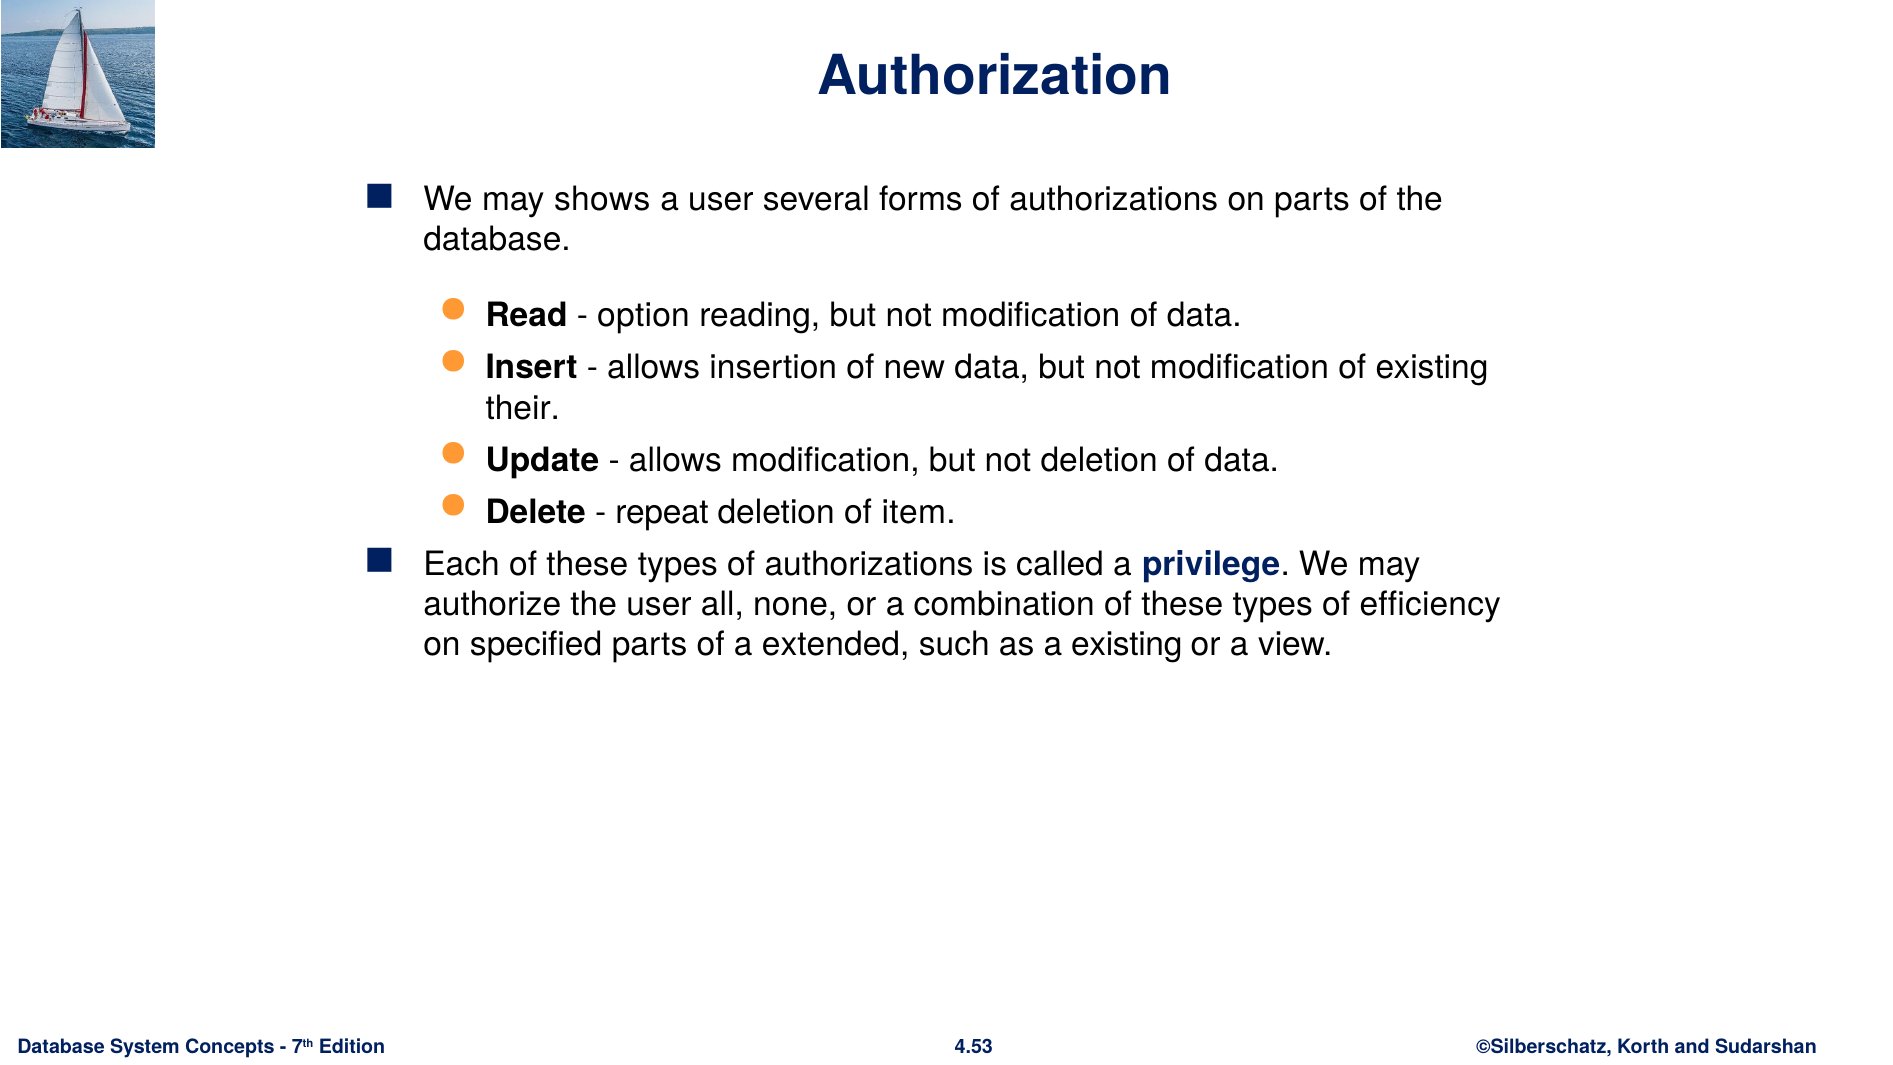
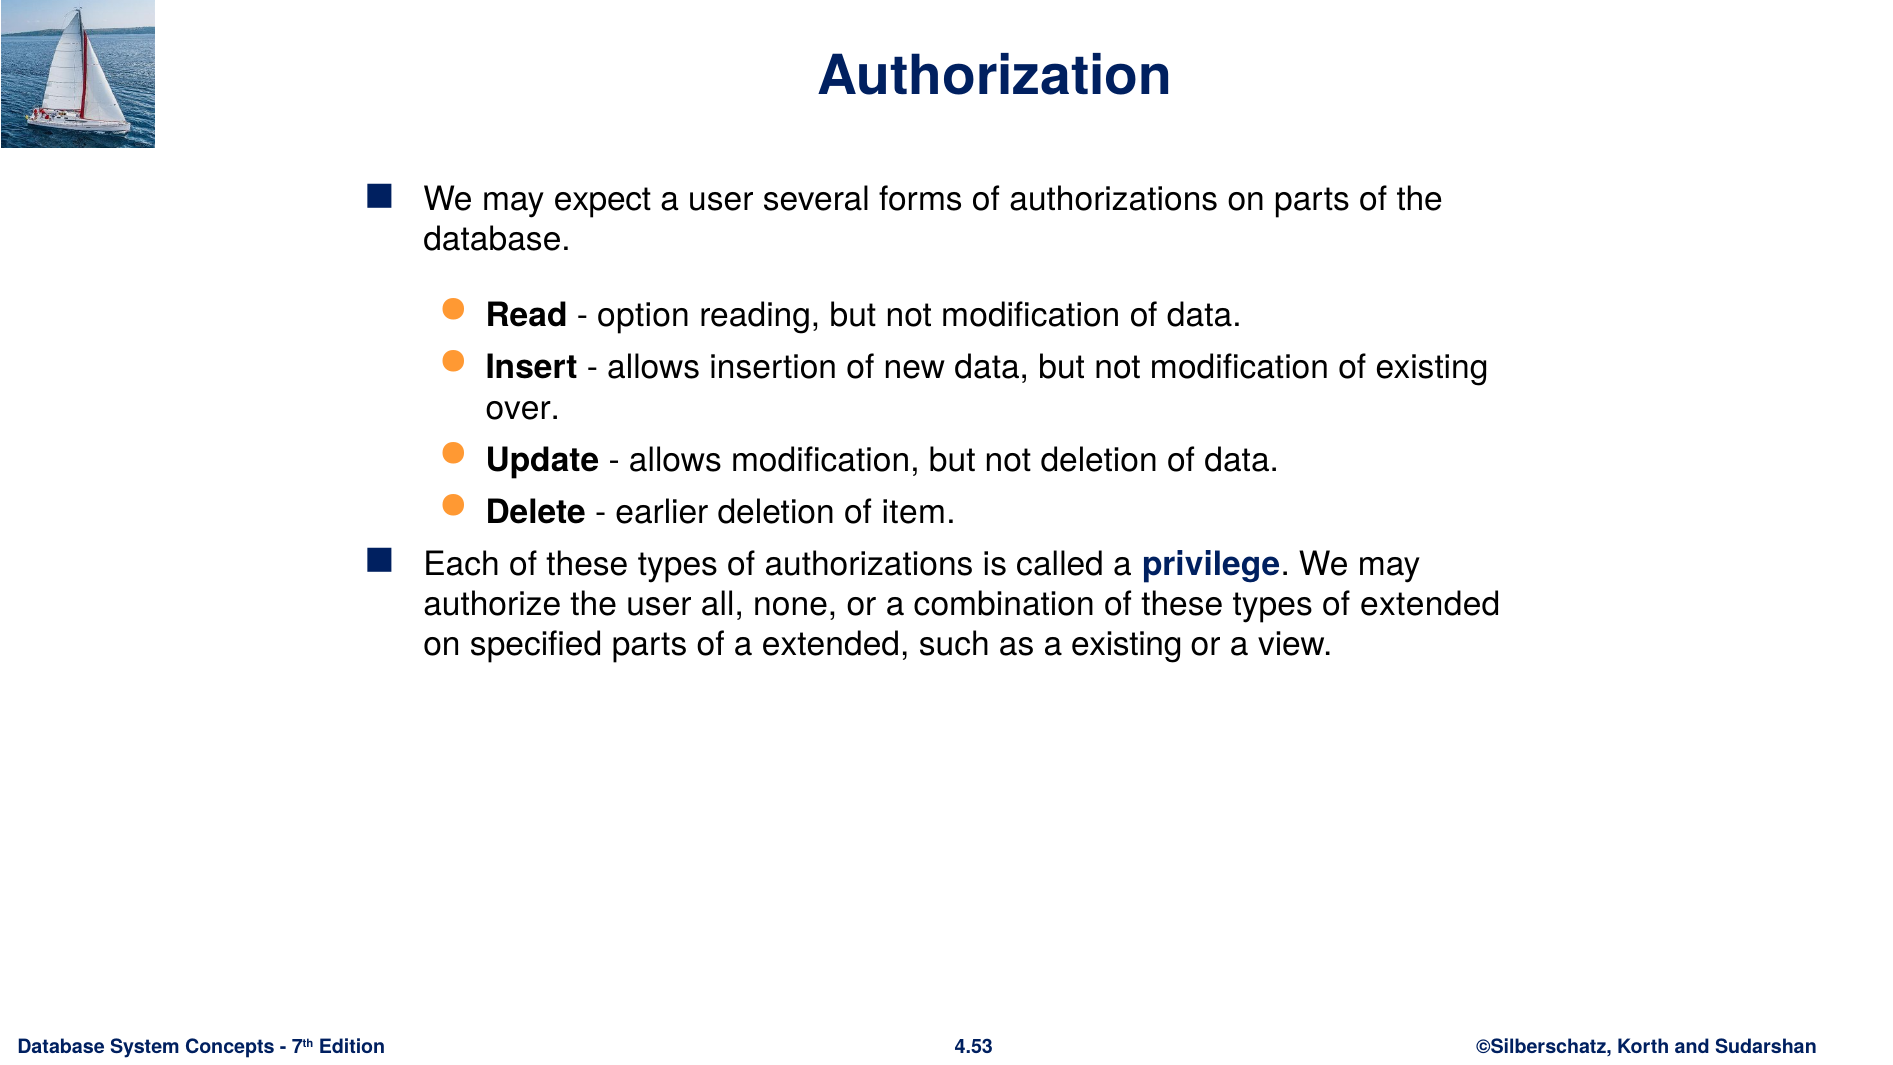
shows: shows -> expect (603, 199)
their: their -> over (523, 408)
repeat: repeat -> earlier (662, 512)
of efficiency: efficiency -> extended (1430, 604)
